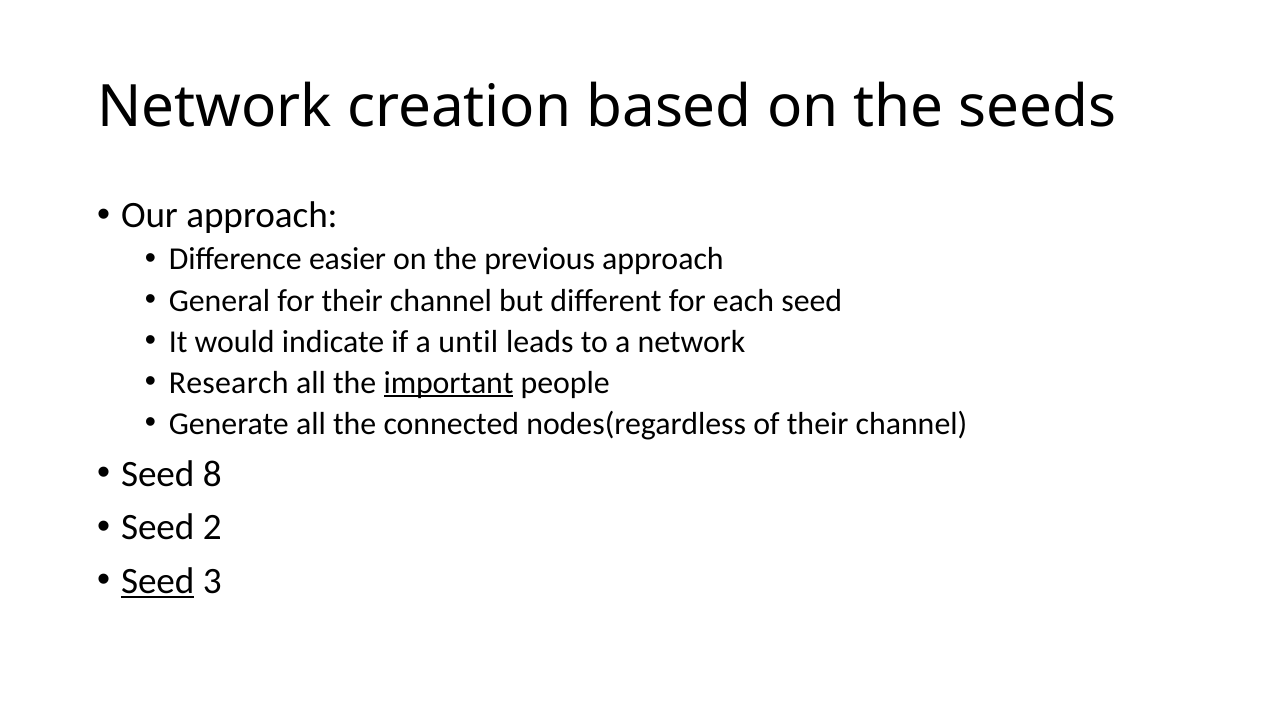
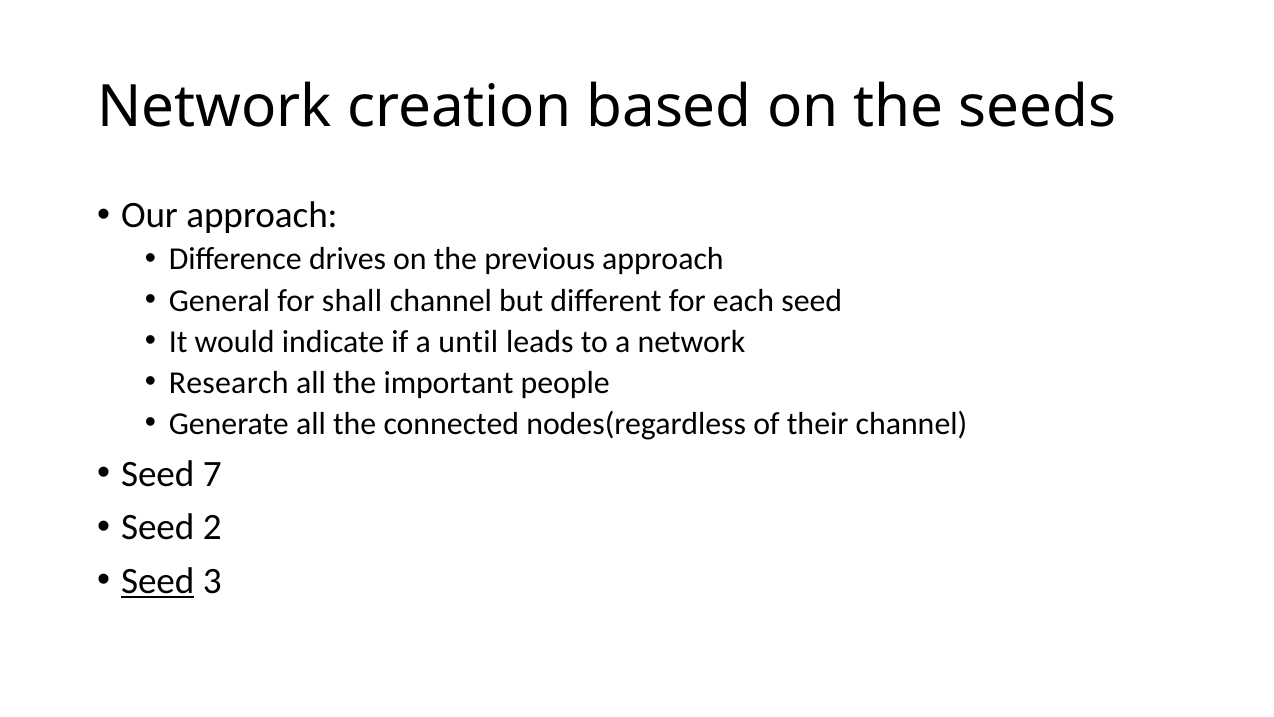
easier: easier -> drives (348, 259)
for their: their -> shall (352, 300)
important underline: present -> none (449, 382)
8: 8 -> 7 (212, 474)
